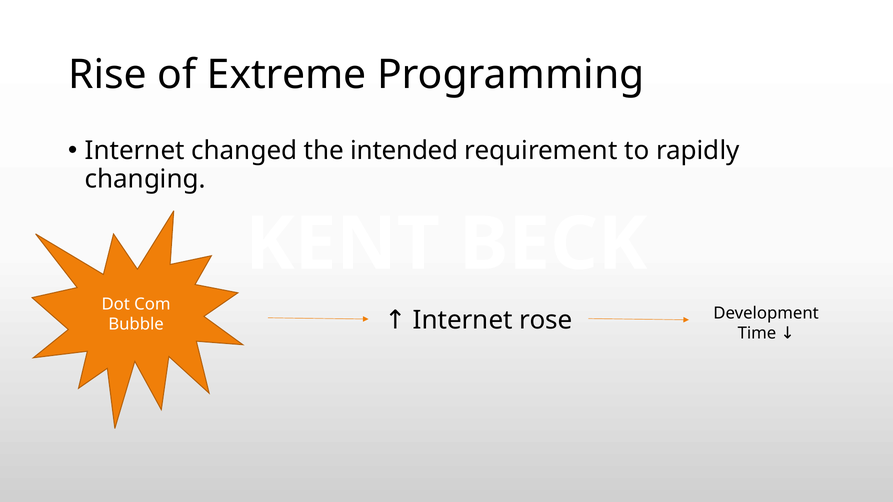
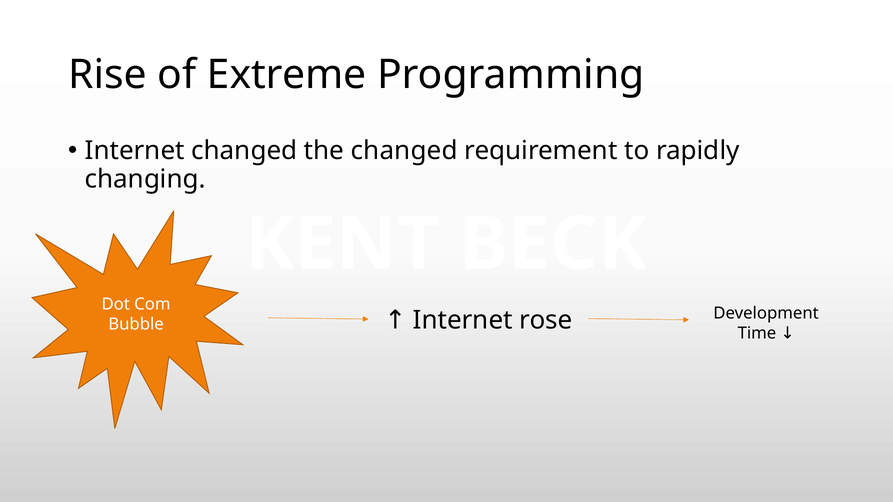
the intended: intended -> changed (404, 151)
